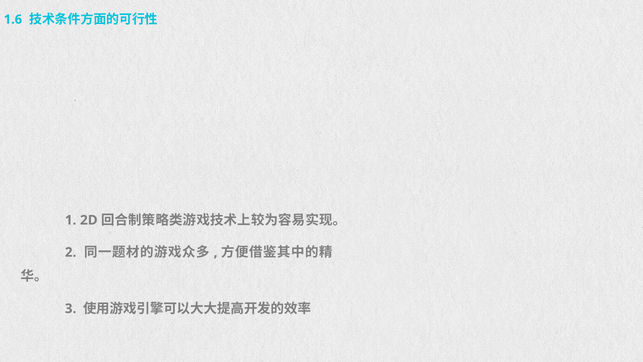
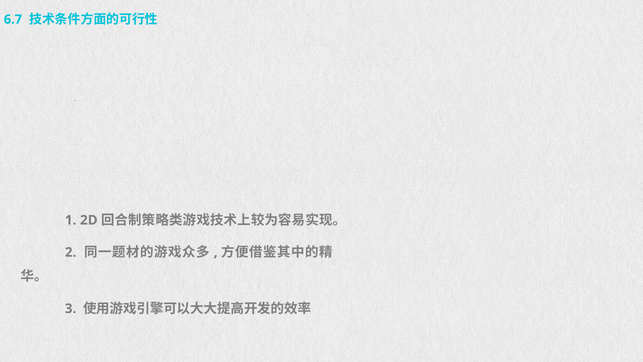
1.6: 1.6 -> 6.7 (13, 19)
